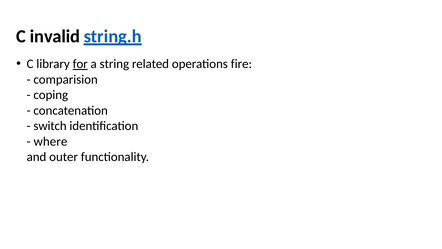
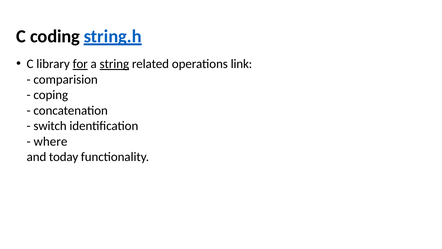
invalid: invalid -> coding (55, 36)
string underline: none -> present (114, 64)
fire: fire -> link (241, 64)
outer: outer -> today (64, 157)
